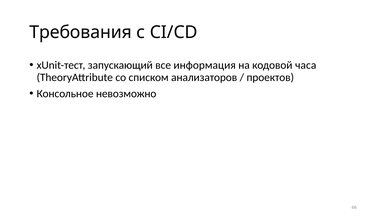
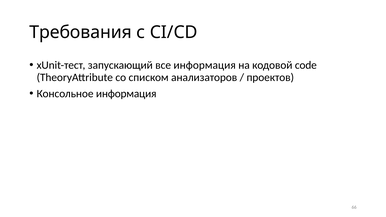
часа: часа -> code (306, 65)
Консольное невозможно: невозможно -> информация (126, 94)
